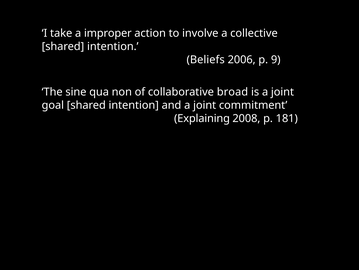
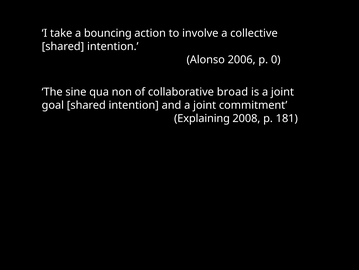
improper: improper -> bouncing (108, 33)
Beliefs: Beliefs -> Alonso (206, 59)
9: 9 -> 0 (276, 59)
